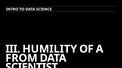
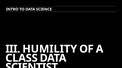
FROM: FROM -> CLASS (22, 59)
